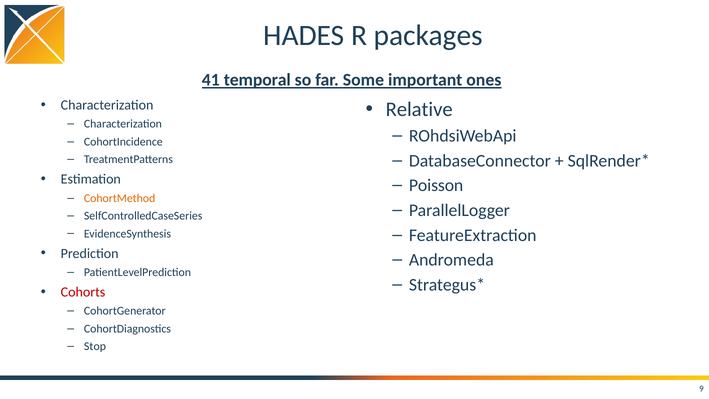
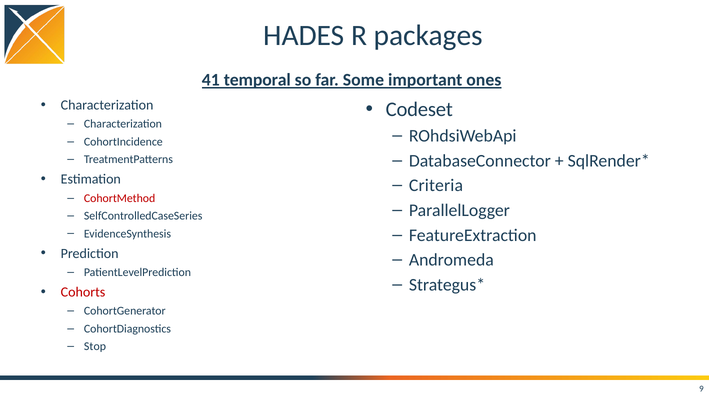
Relative: Relative -> Codeset (419, 110)
Poisson: Poisson -> Criteria (436, 186)
CohortMethod colour: orange -> red (120, 198)
